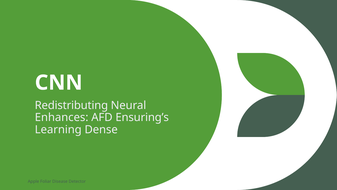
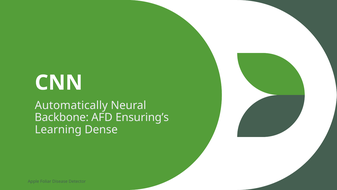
Redistributing: Redistributing -> Automatically (71, 105)
Enhances: Enhances -> Backbone (62, 117)
